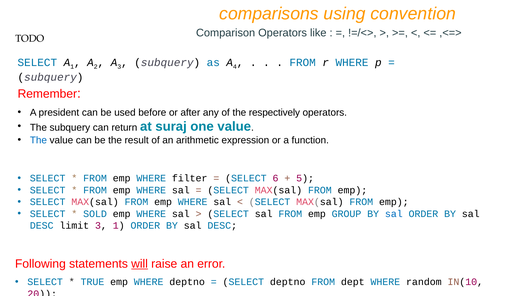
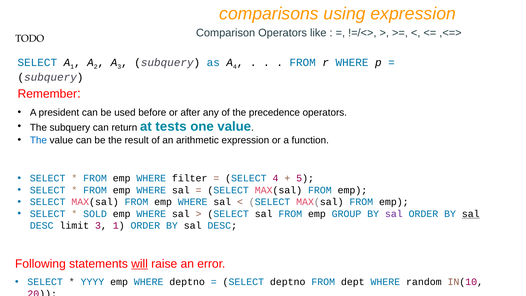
using convention: convention -> expression (413, 14)
respectively: respectively -> precedence (274, 112)
suraj: suraj -> tests (171, 126)
SELECT 6: 6 -> 4 (275, 178)
sal colour: blue -> purple (394, 214)
sal underline: none -> present (471, 214)
TRUE: TRUE -> YYYY (92, 282)
